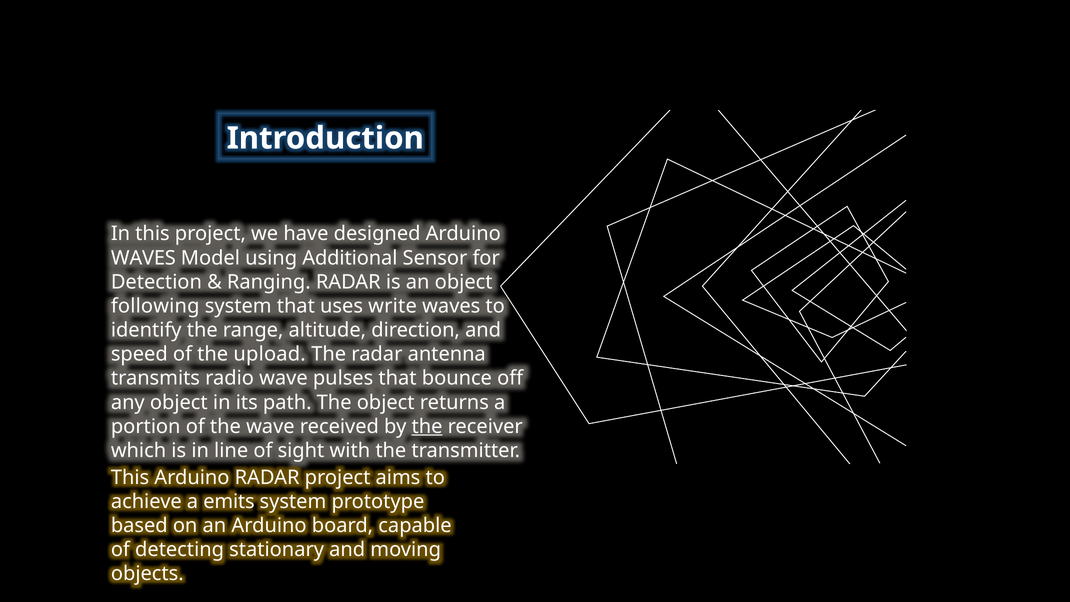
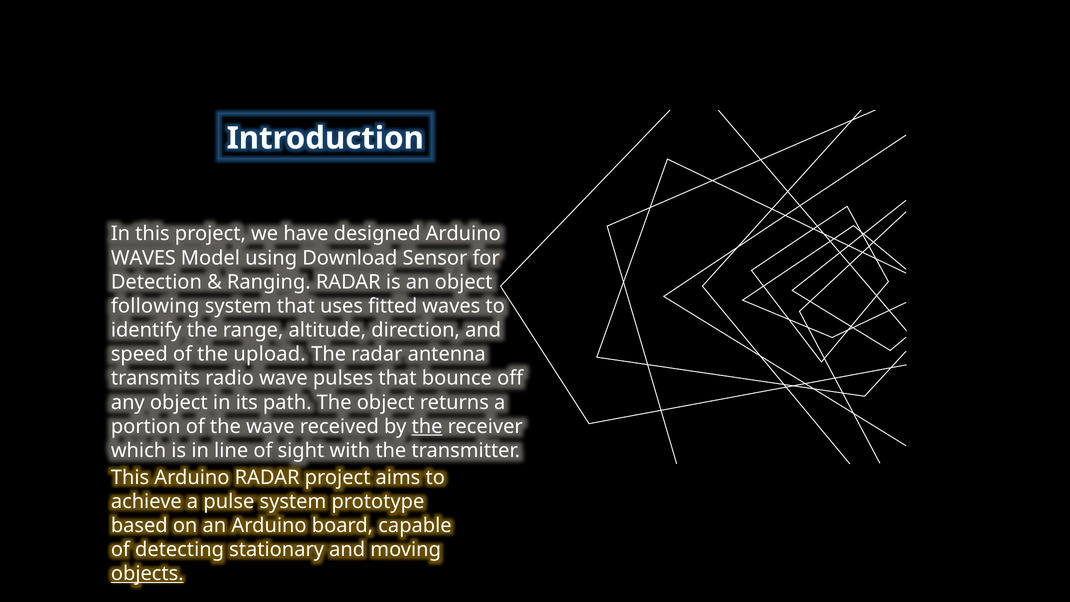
Additional: Additional -> Download (350, 258)
write: write -> fitted (393, 306)
emits: emits -> pulse (229, 501)
objects underline: none -> present (147, 574)
